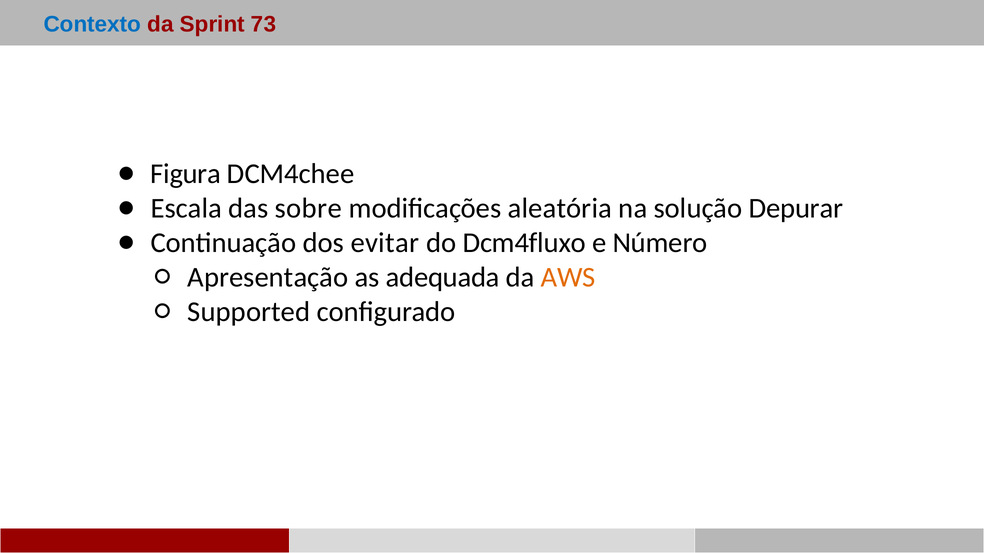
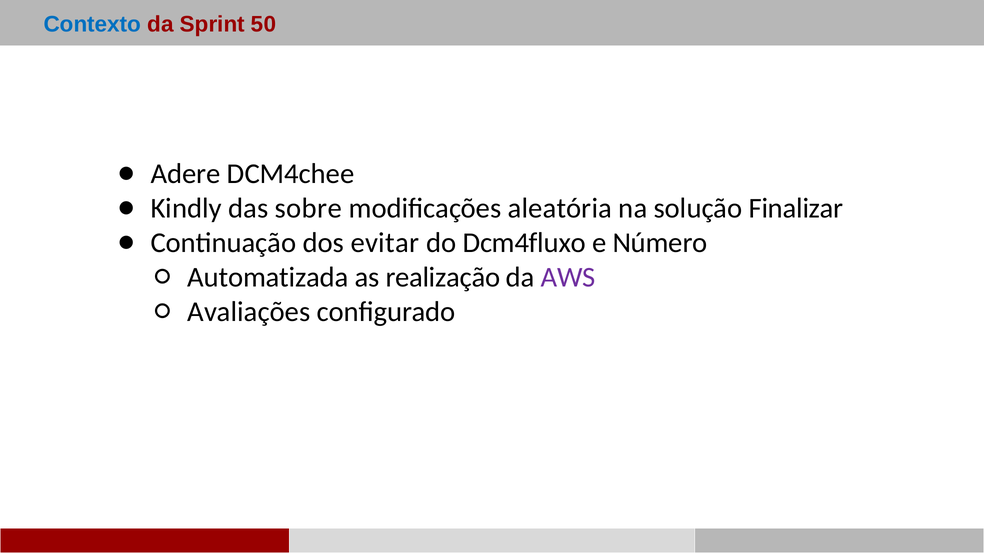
73: 73 -> 50 (264, 24)
Figura: Figura -> Adere (186, 174)
Escala: Escala -> Kindly (186, 209)
Depurar: Depurar -> Finalizar (796, 209)
Apresentação: Apresentação -> Automatizada (268, 278)
adequada: adequada -> realização (443, 278)
AWS colour: orange -> purple (568, 278)
Supported: Supported -> Avaliações (249, 312)
